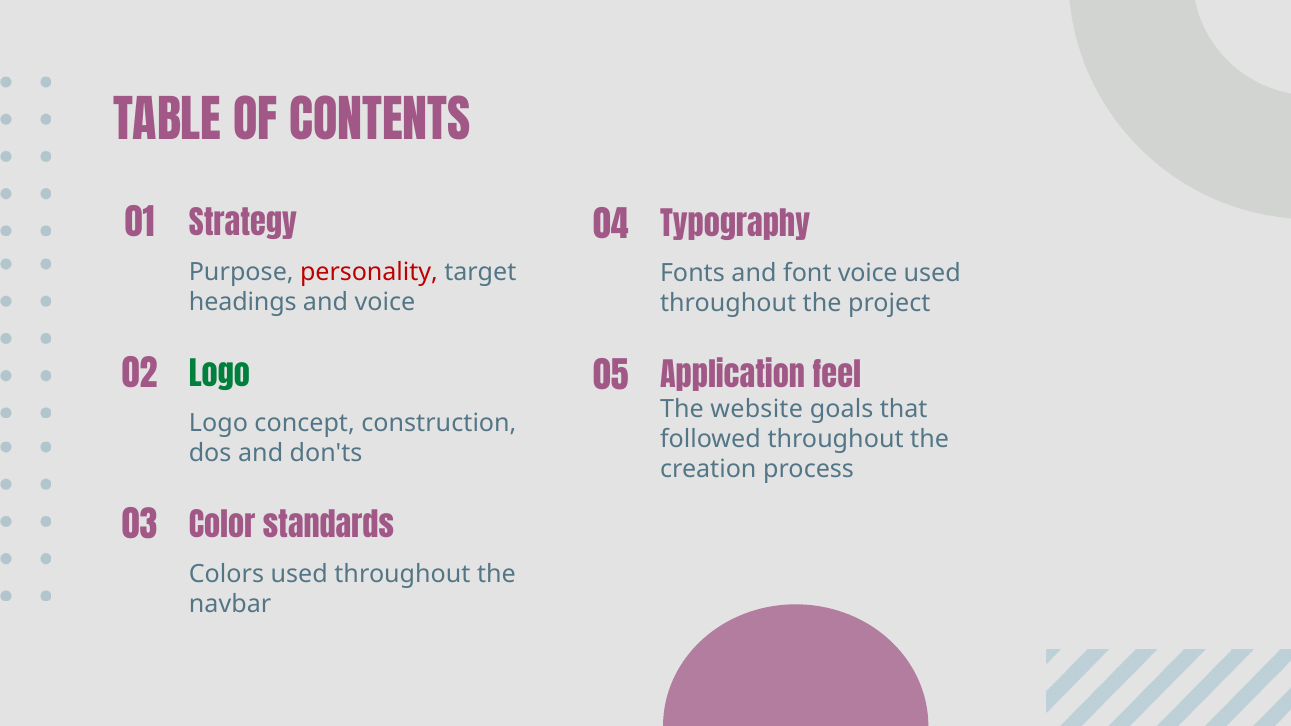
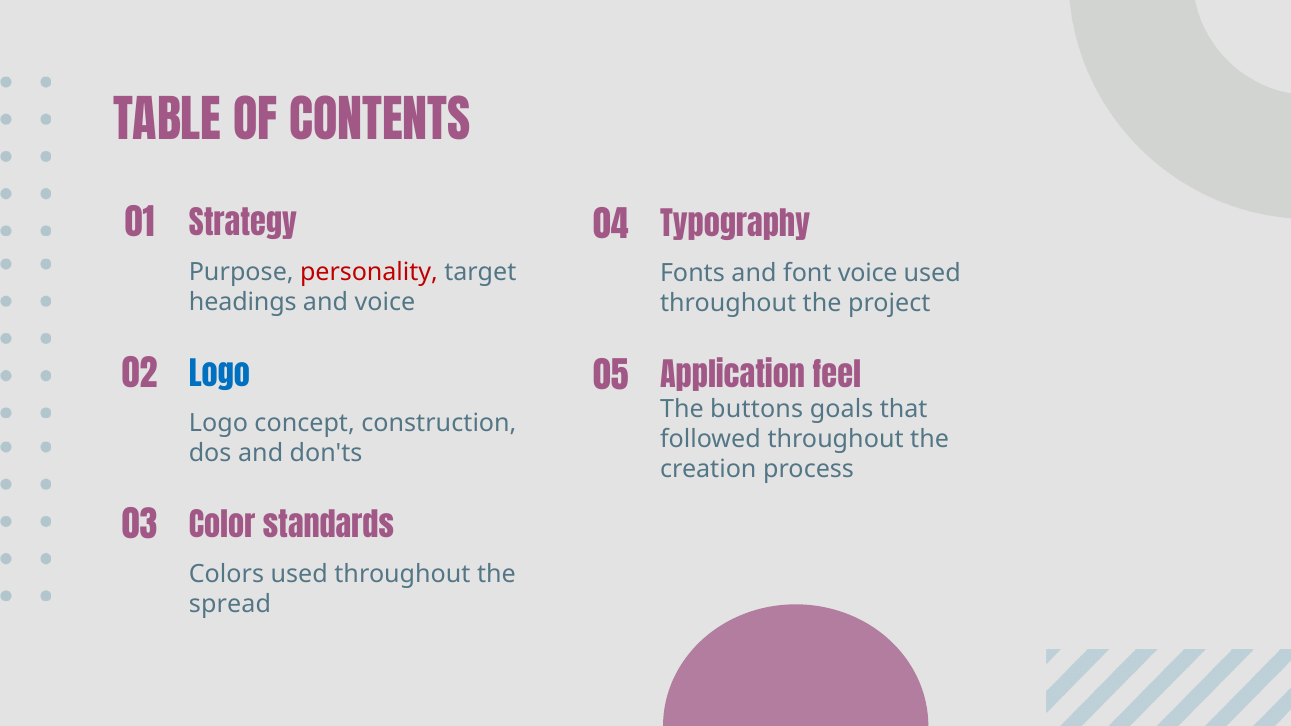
Logo colour: green -> blue (219, 376)
website: website -> buttons (757, 409)
navbar: navbar -> spread (230, 604)
